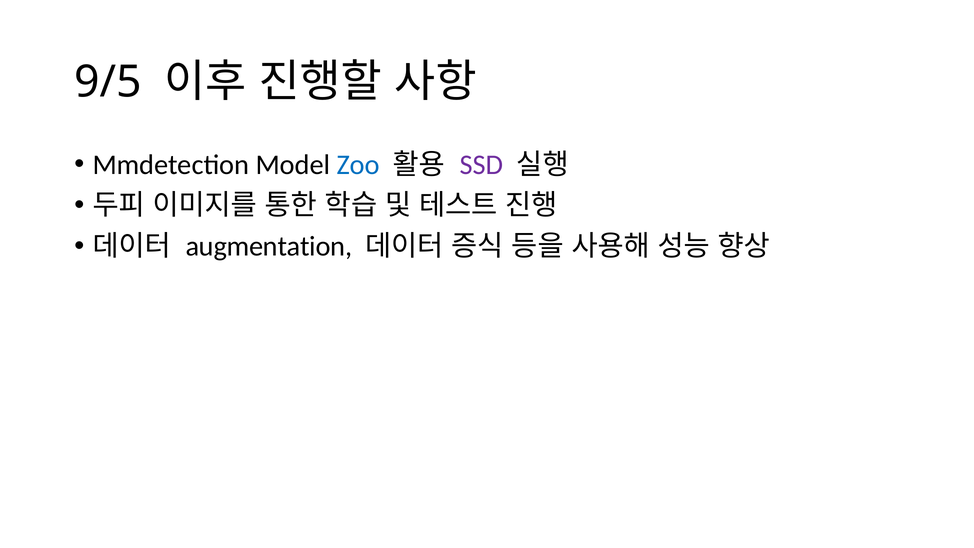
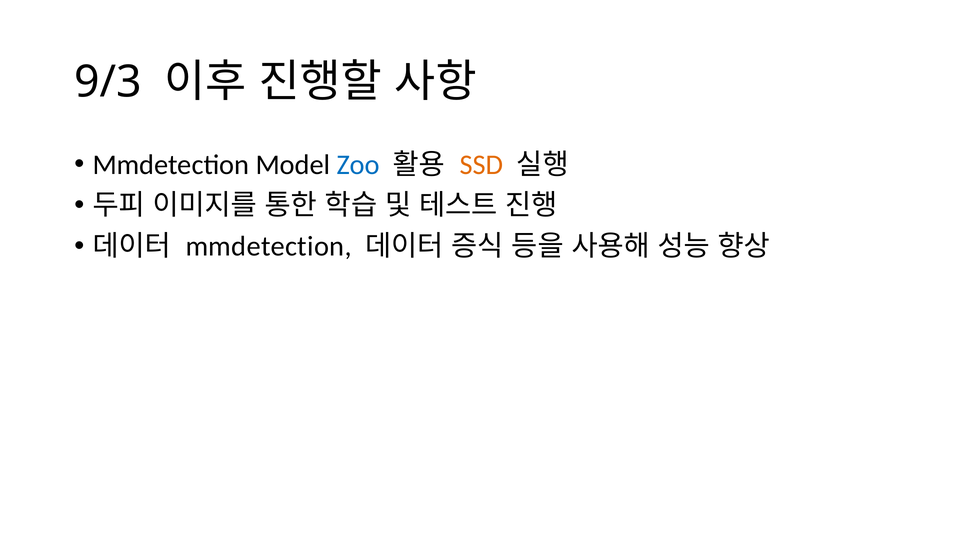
9/5: 9/5 -> 9/3 (108, 82)
SSD colour: purple -> orange (482, 165)
augmentation: augmentation -> mmdetection (269, 246)
